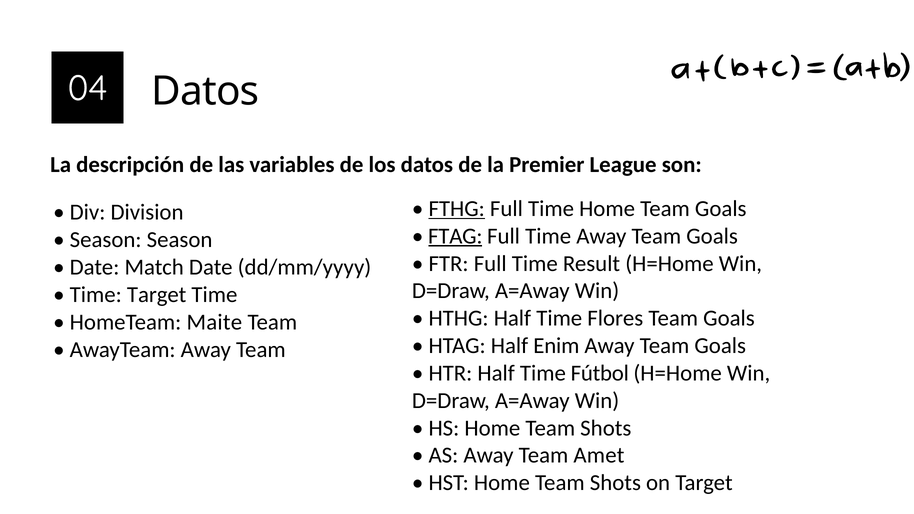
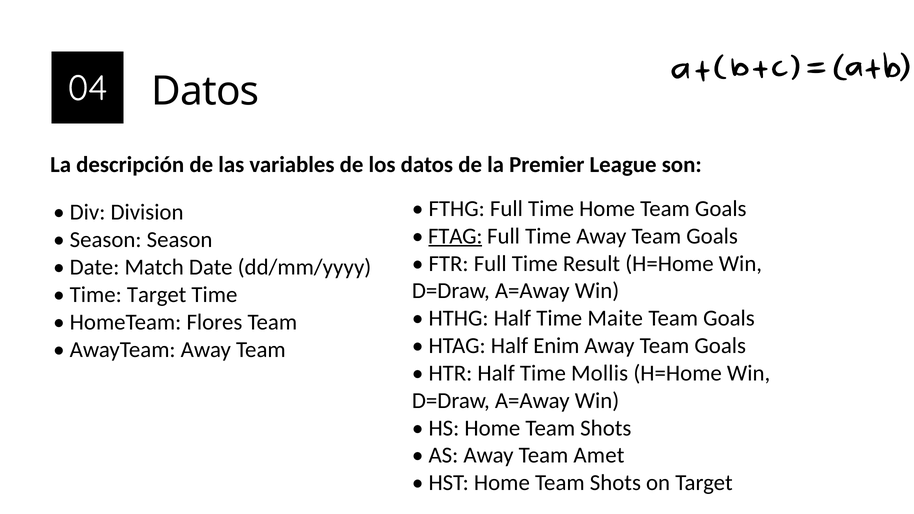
FTHG underline: present -> none (457, 209)
Flores: Flores -> Maite (615, 318)
Maite: Maite -> Flores (214, 322)
Fútbol: Fútbol -> Mollis (600, 373)
